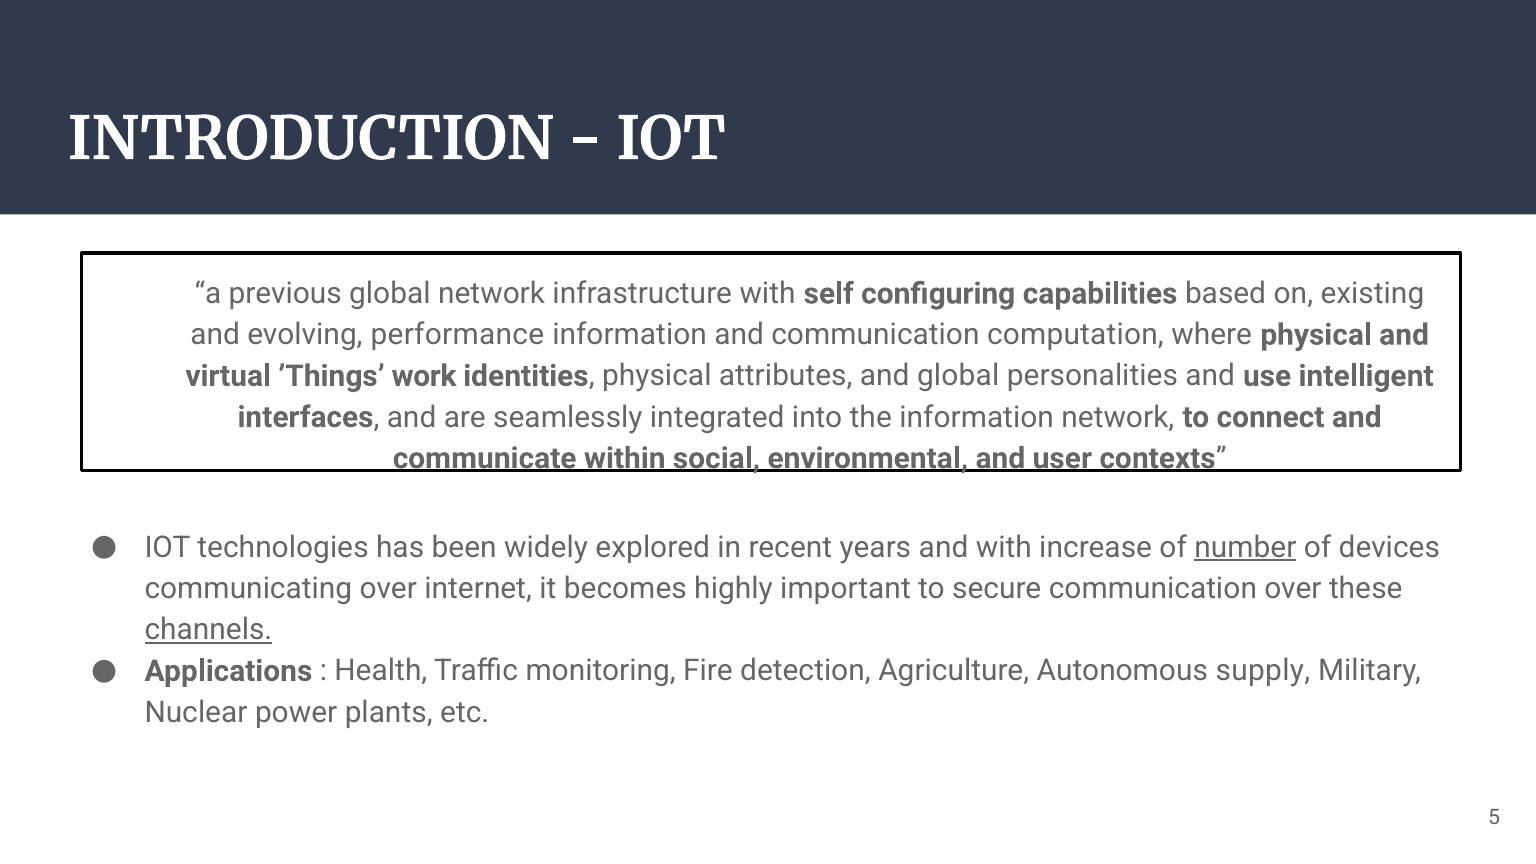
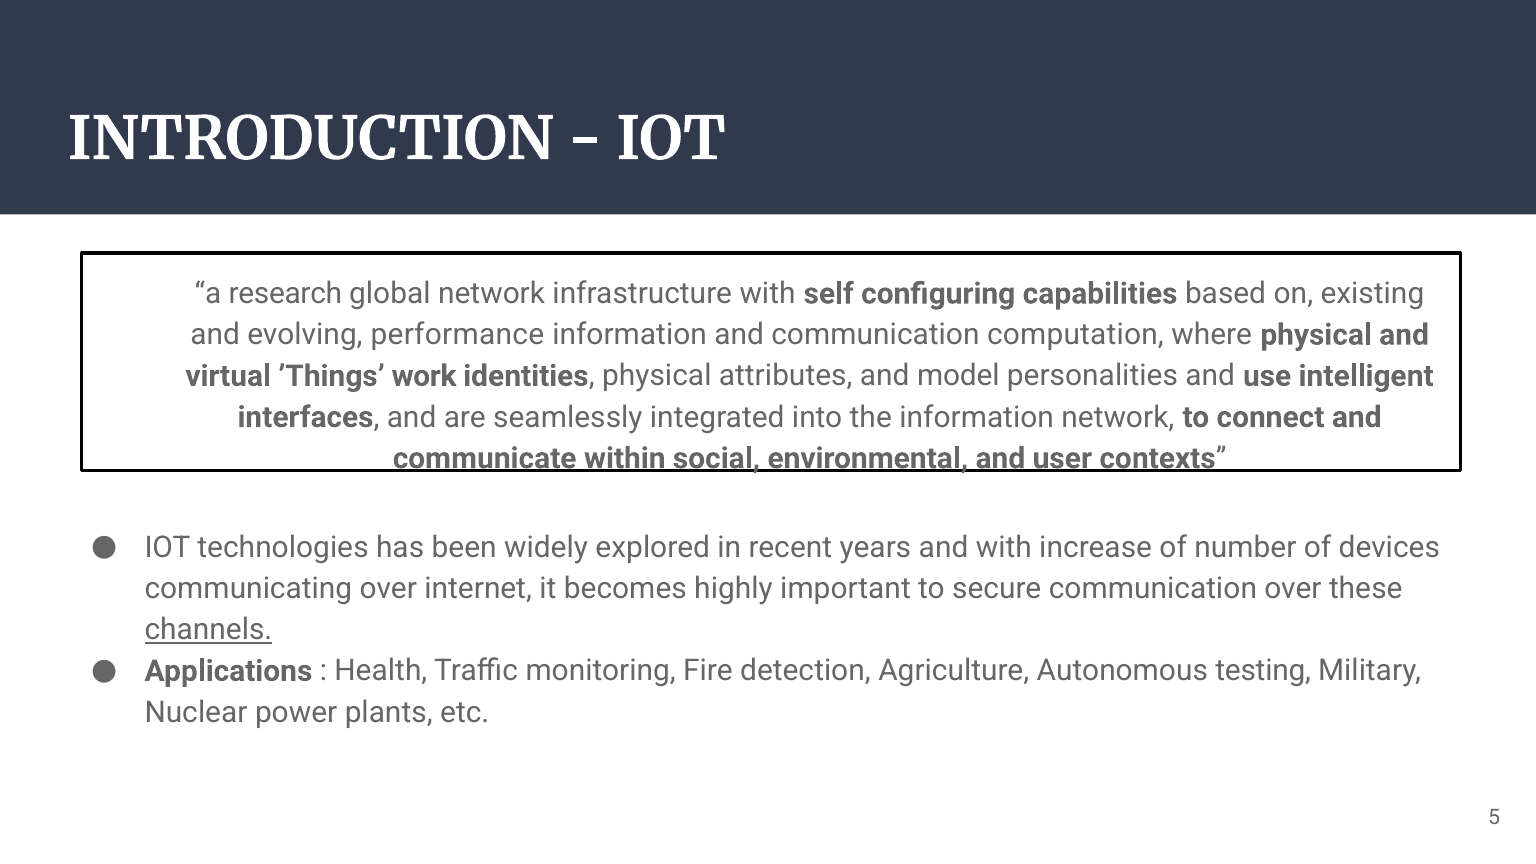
previous: previous -> research (285, 294)
and global: global -> model (958, 376)
number underline: present -> none (1245, 548)
supply: supply -> testing (1263, 671)
